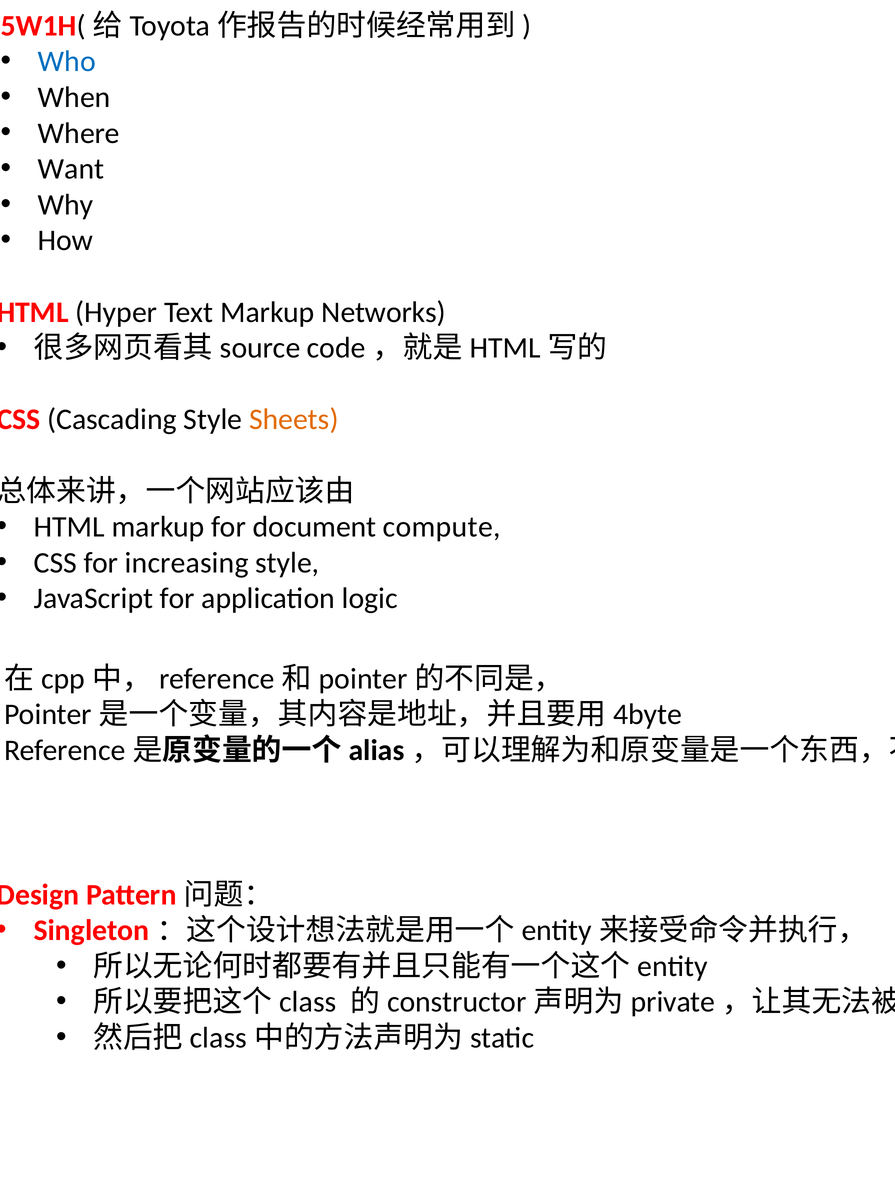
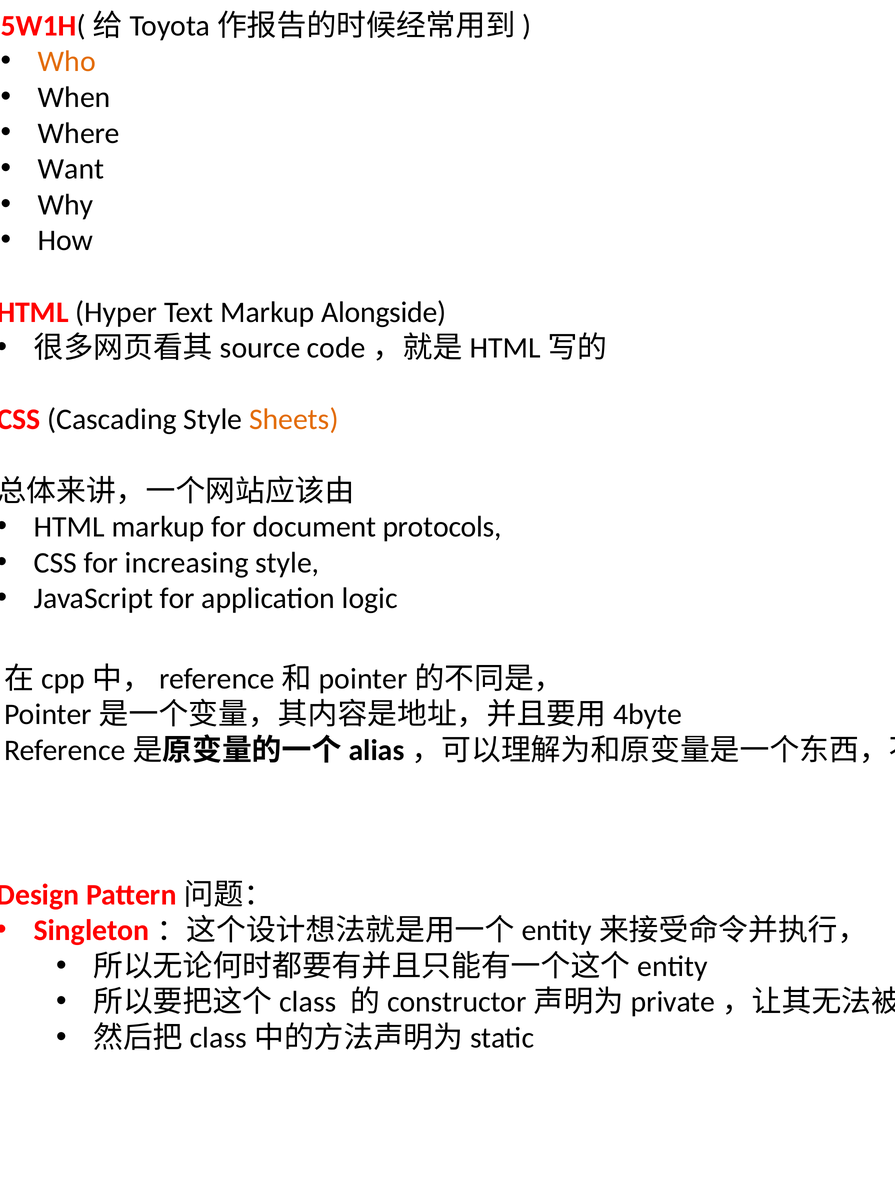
Who colour: blue -> orange (67, 62)
Networks: Networks -> Alongside (384, 312)
compute: compute -> protocols (442, 527)
